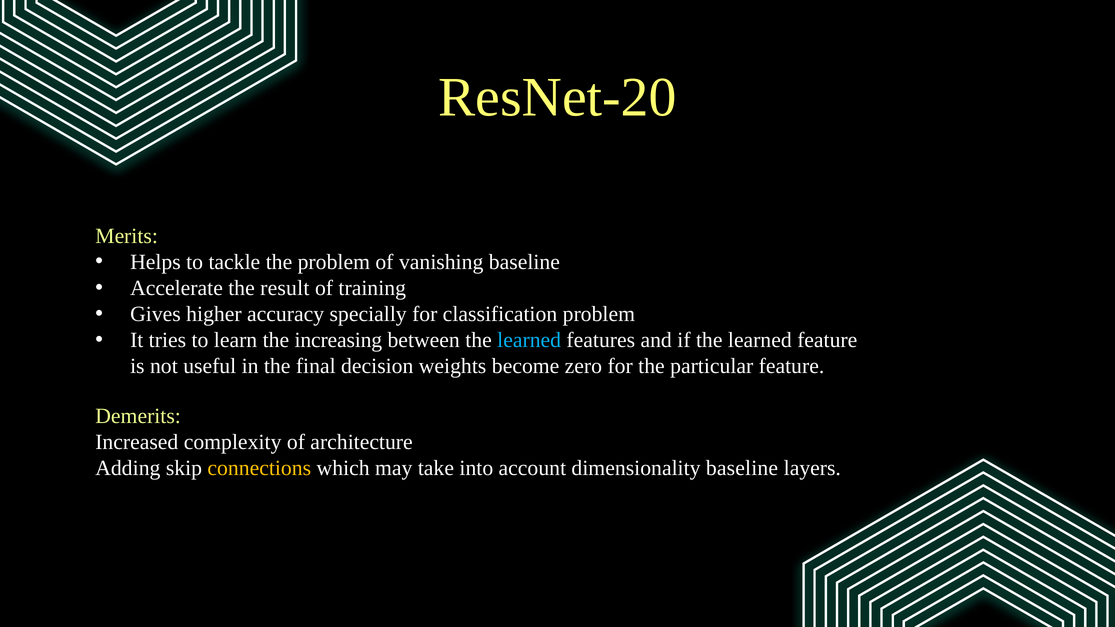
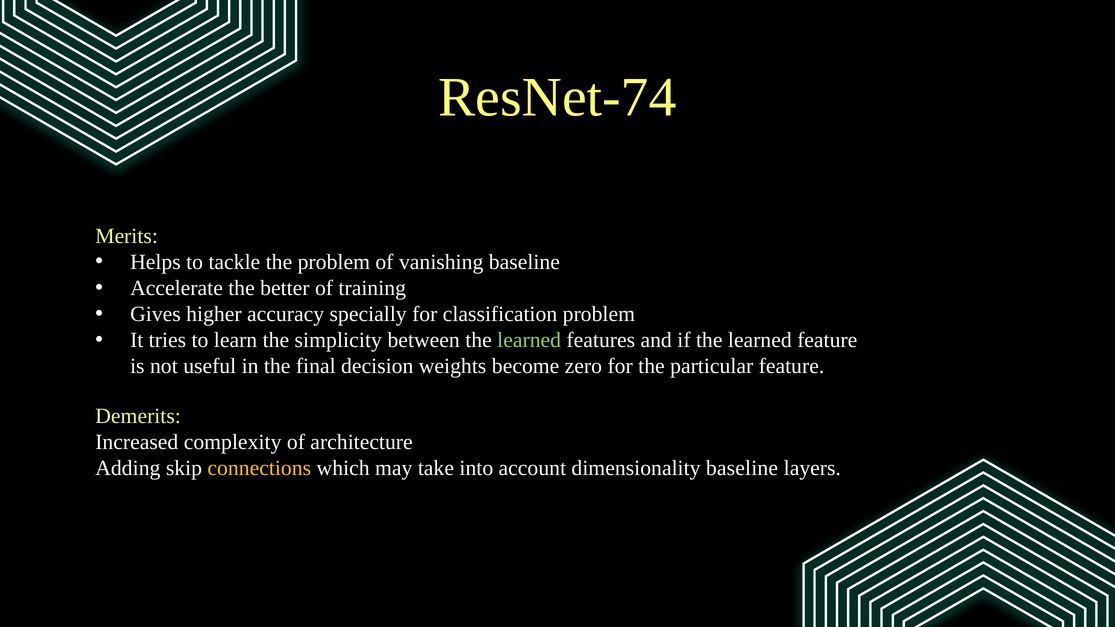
ResNet-20: ResNet-20 -> ResNet-74 (557, 97)
result: result -> better (285, 288)
increasing: increasing -> simplicity (338, 340)
learned colour: light blue -> light green (529, 340)
